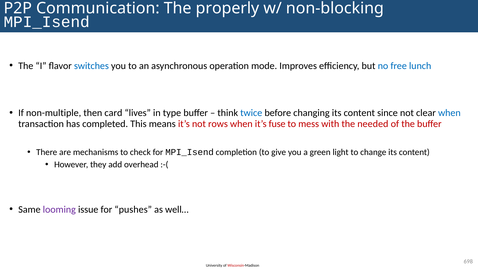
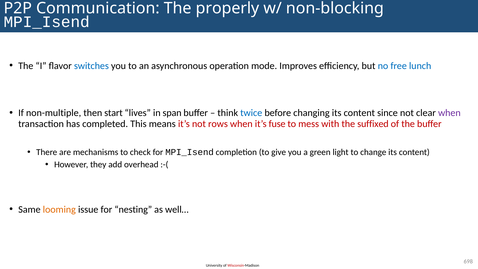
card: card -> start (113, 113)
type: type -> span (172, 113)
when colour: blue -> purple (449, 113)
needed: needed -> suffixed (373, 124)
looming colour: purple -> orange (59, 209)
pushes: pushes -> nesting (133, 209)
